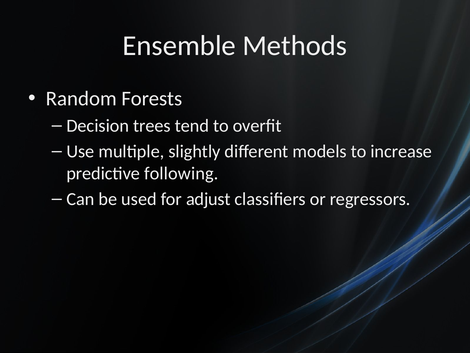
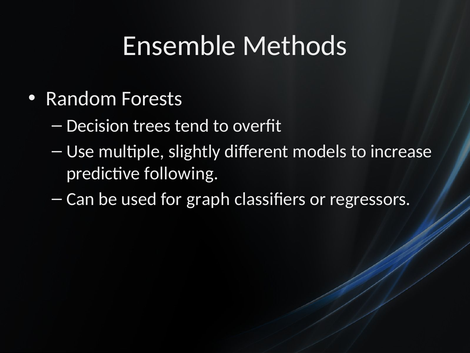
adjust: adjust -> graph (208, 199)
